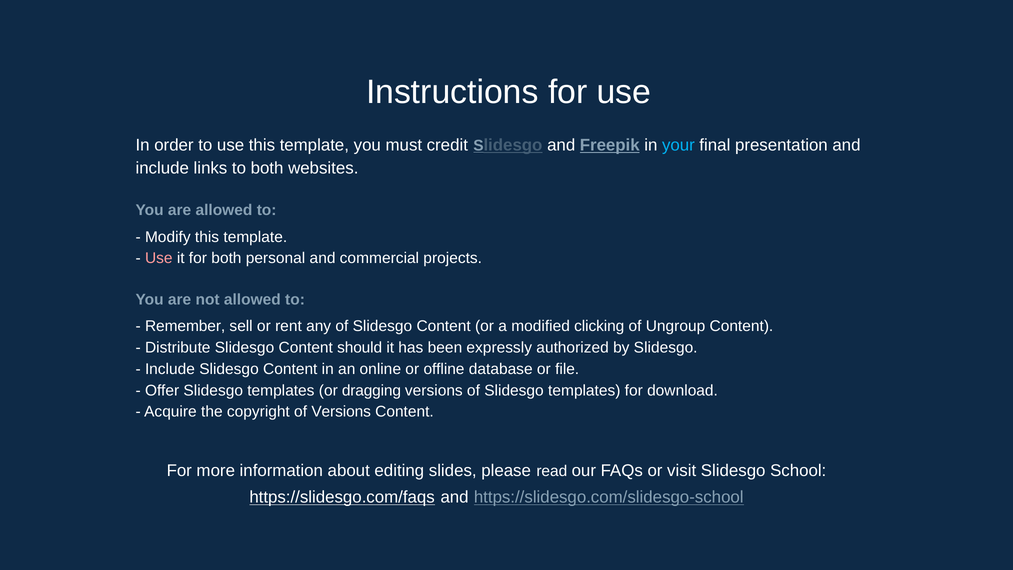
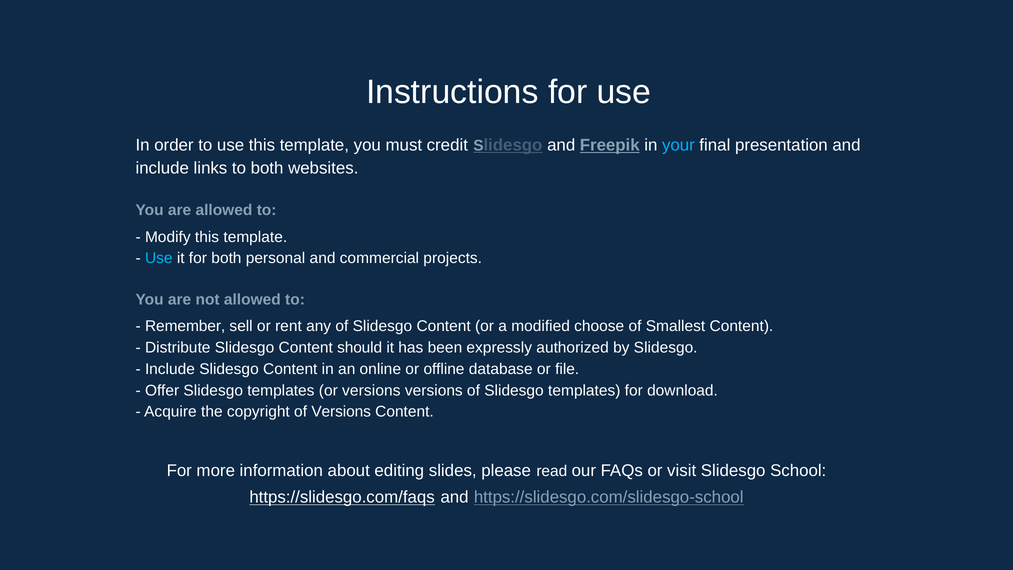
Use colour: pink -> light blue (159, 258)
clicking: clicking -> choose (599, 326)
Ungroup: Ungroup -> Smallest (676, 326)
or dragging: dragging -> versions (371, 390)
